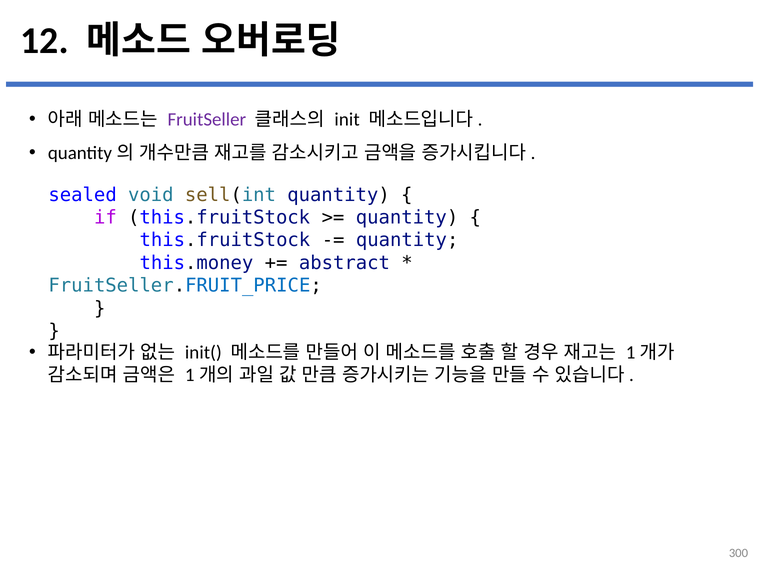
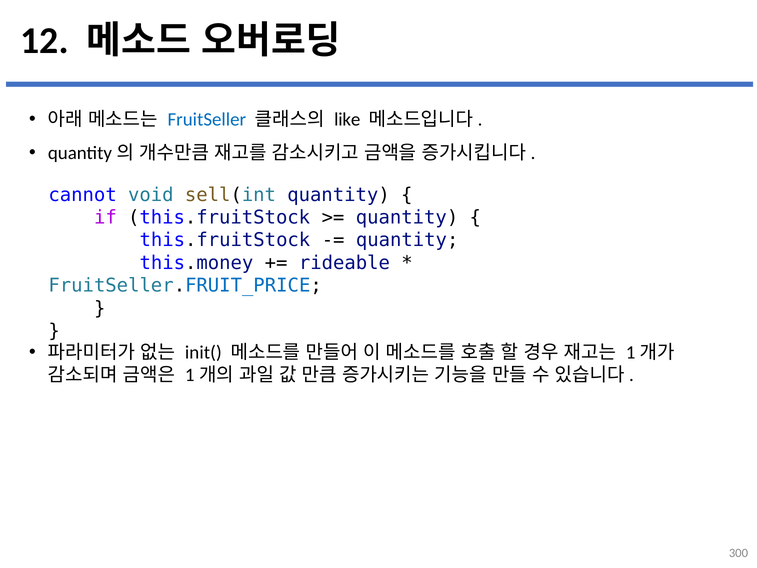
FruitSeller colour: purple -> blue (207, 120)
init: init -> like (347, 120)
sealed: sealed -> cannot (83, 195)
abstract: abstract -> rideable (344, 263)
